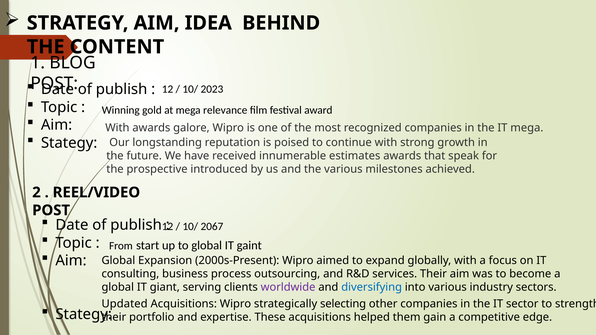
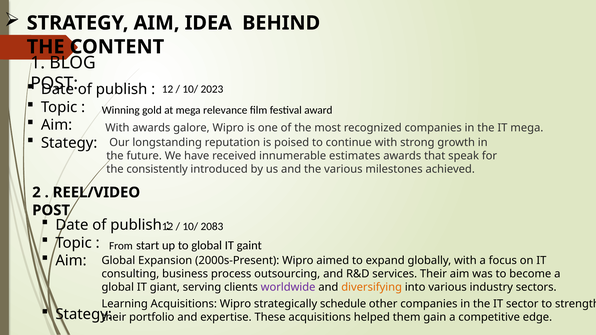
prospective: prospective -> consistently (157, 169)
2067: 2067 -> 2083 (212, 226)
diversifying colour: blue -> orange (372, 288)
Updated: Updated -> Learning (125, 304)
selecting: selecting -> schedule (343, 304)
